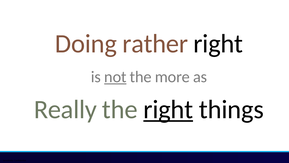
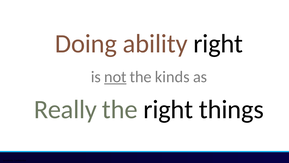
rather: rather -> ability (155, 44)
more: more -> kinds (172, 77)
right underline: present -> none (168, 109)
